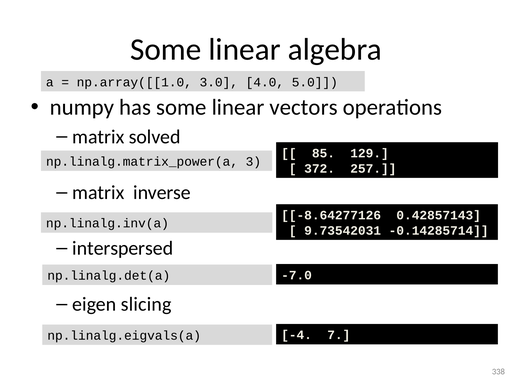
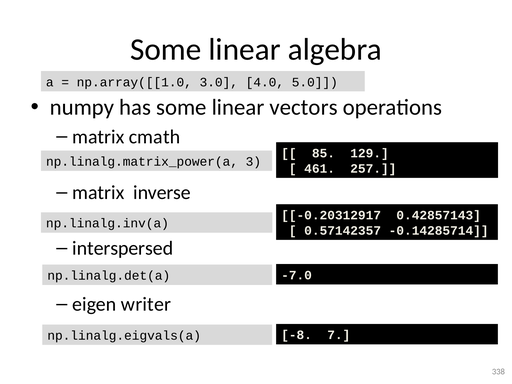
solved: solved -> cmath (155, 137)
372: 372 -> 461 (320, 169)
-8.64277126: -8.64277126 -> -0.20312917 (331, 215)
9.73542031: 9.73542031 -> 0.57142357 (343, 231)
slicing: slicing -> writer (146, 304)
-4: -4 -> -8 (297, 335)
